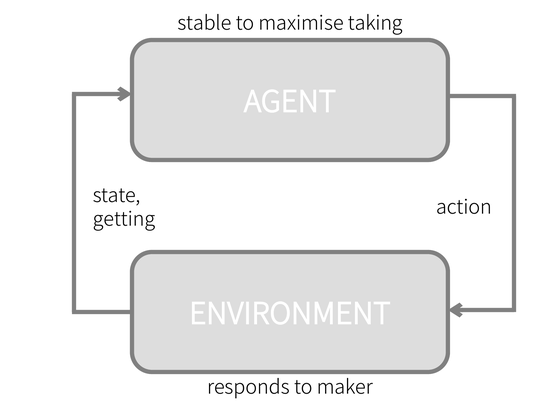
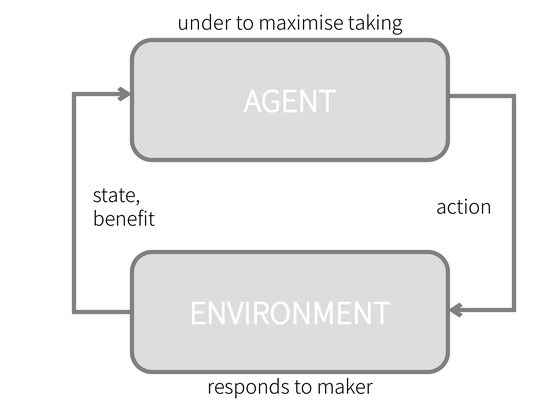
stable: stable -> under (204, 23)
getting: getting -> benefit (124, 219)
